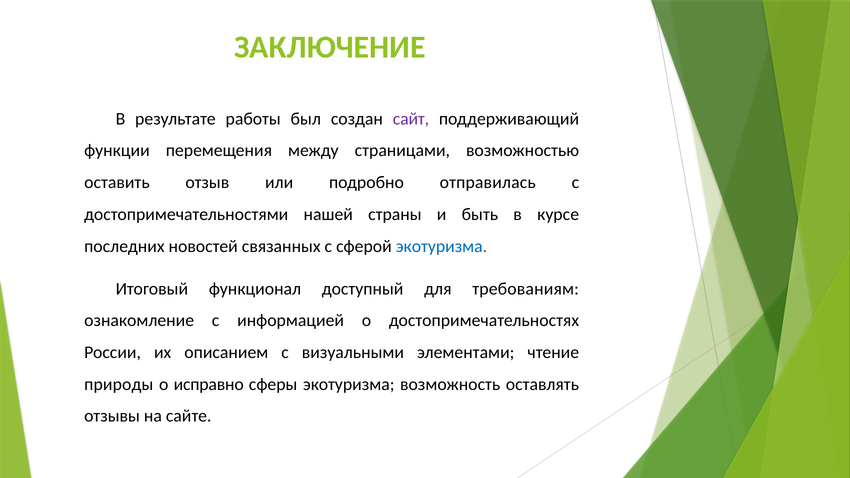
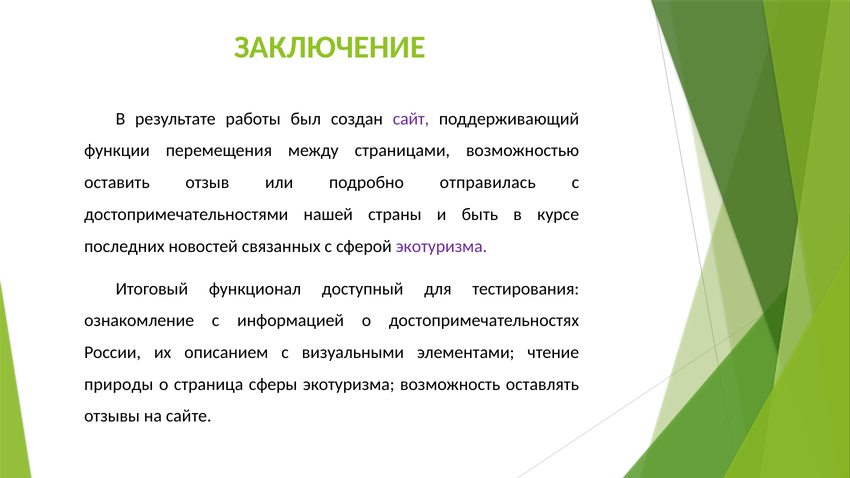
экотуризма colour: blue -> purple (441, 246)
требованиям: требованиям -> тестирования (526, 289)
исправно: исправно -> страница (209, 384)
